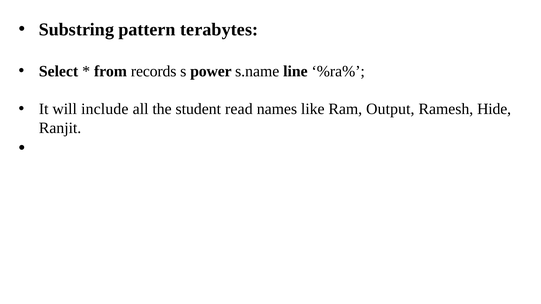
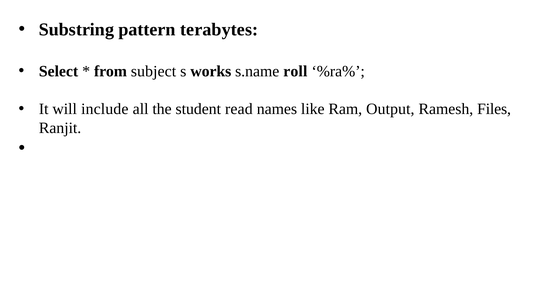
records: records -> subject (154, 71)
power: power -> works (211, 71)
line: line -> roll (295, 71)
Hide: Hide -> Files (494, 109)
